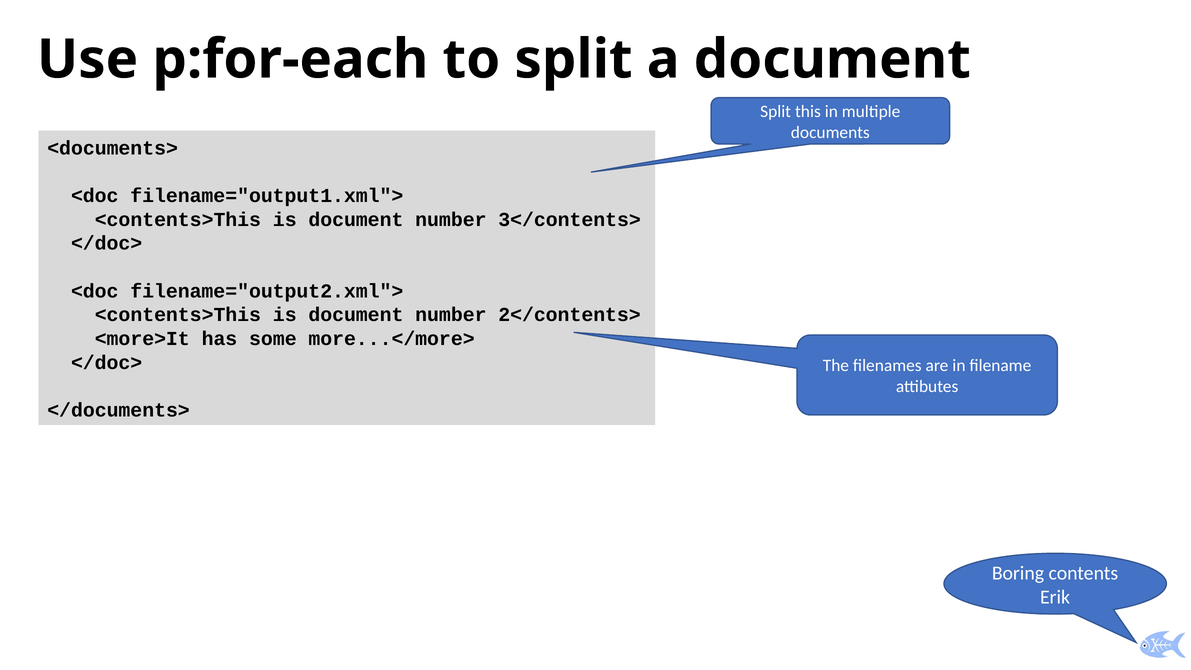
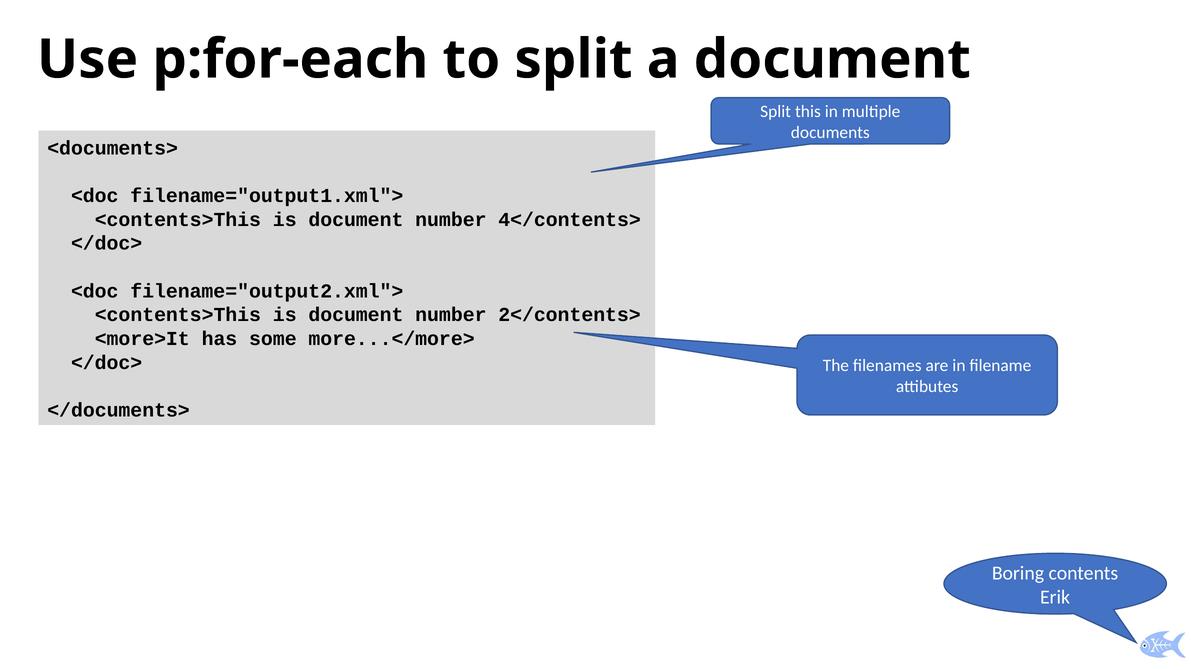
3</contents>: 3</contents> -> 4</contents> (570, 220)
